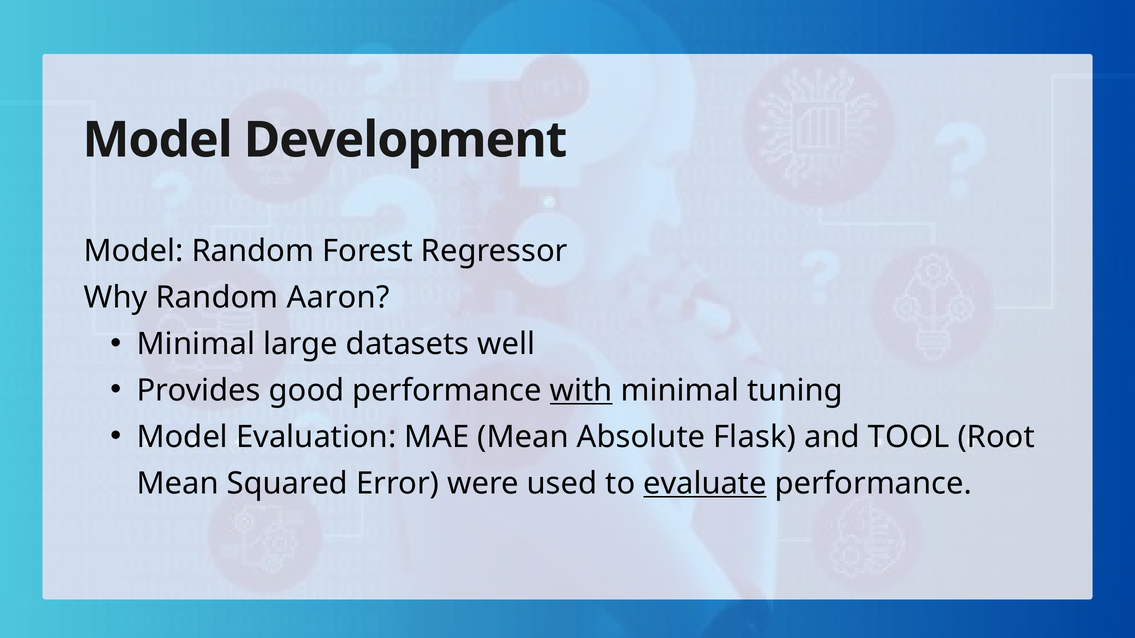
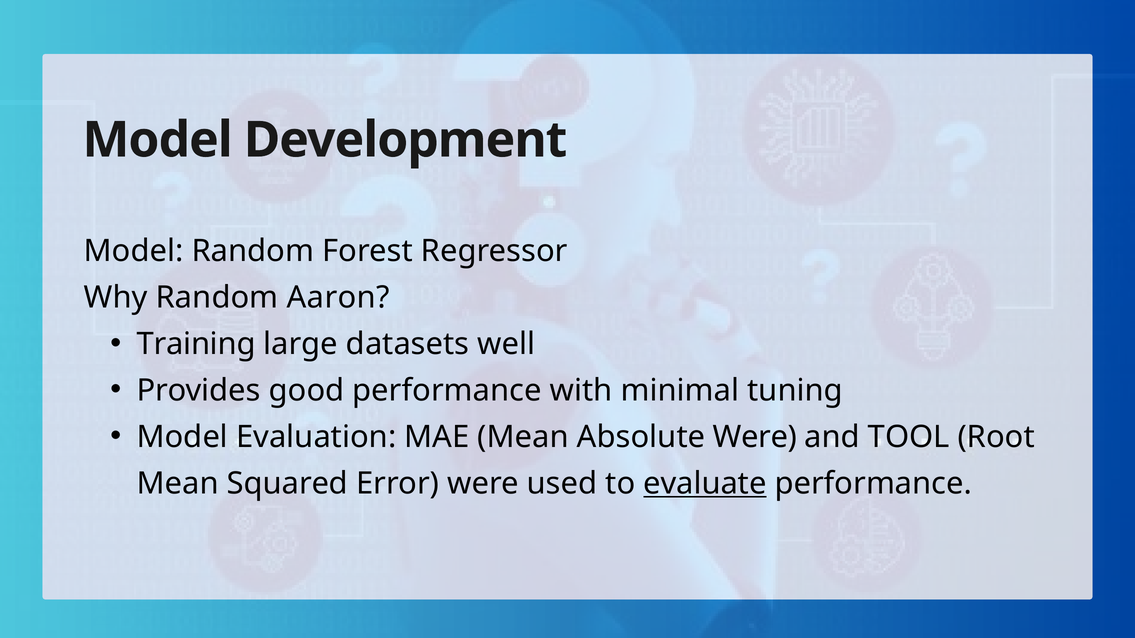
Minimal: Minimal -> Training (196, 344)
with underline: present -> none (581, 391)
Absolute Flask: Flask -> Were (755, 437)
